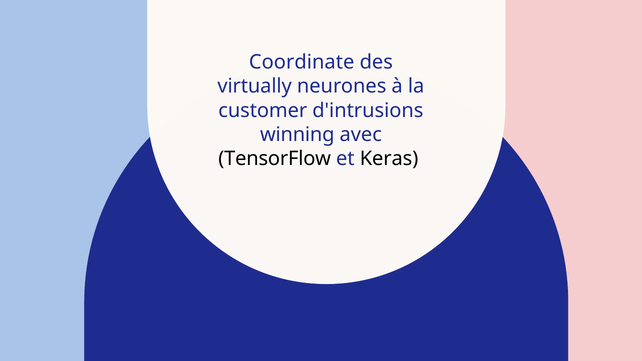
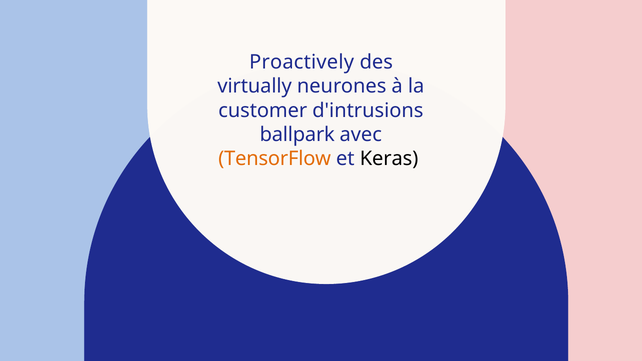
Coordinate: Coordinate -> Proactively (302, 62)
winning: winning -> ballpark (297, 135)
TensorFlow colour: black -> orange (275, 159)
